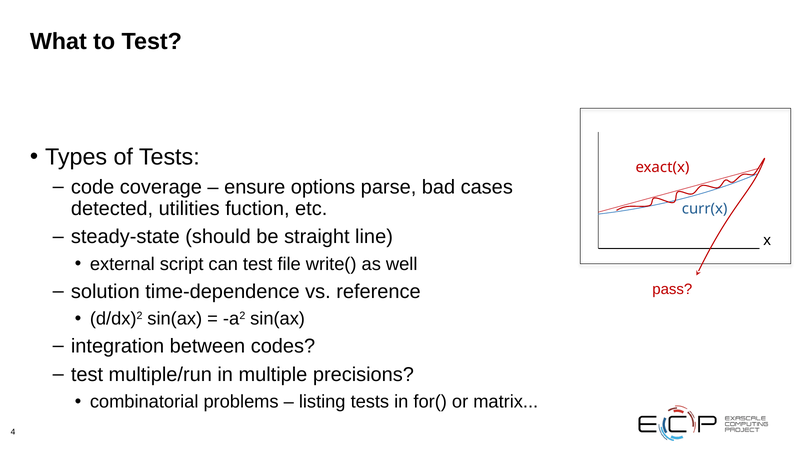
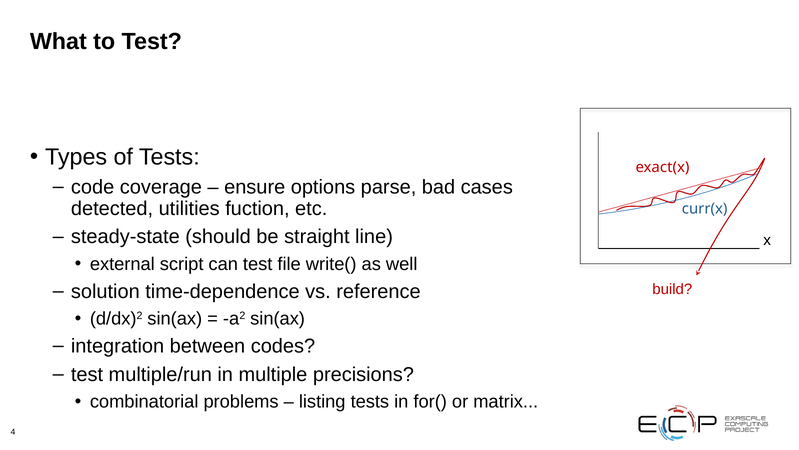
pass: pass -> build (672, 289)
